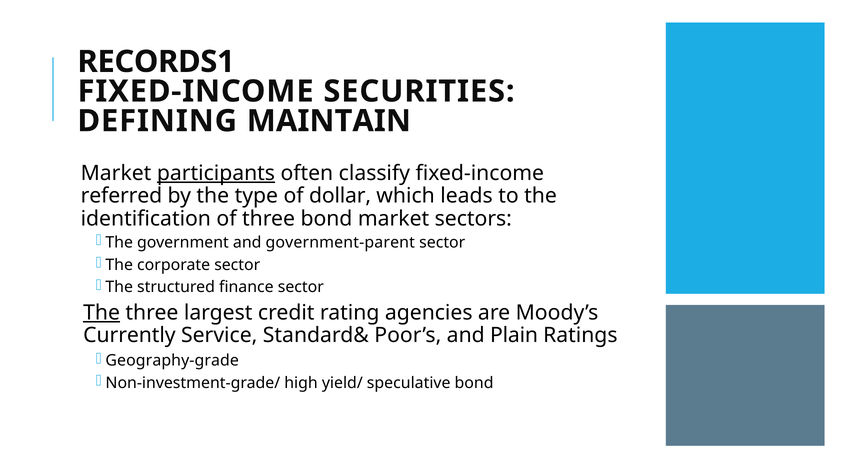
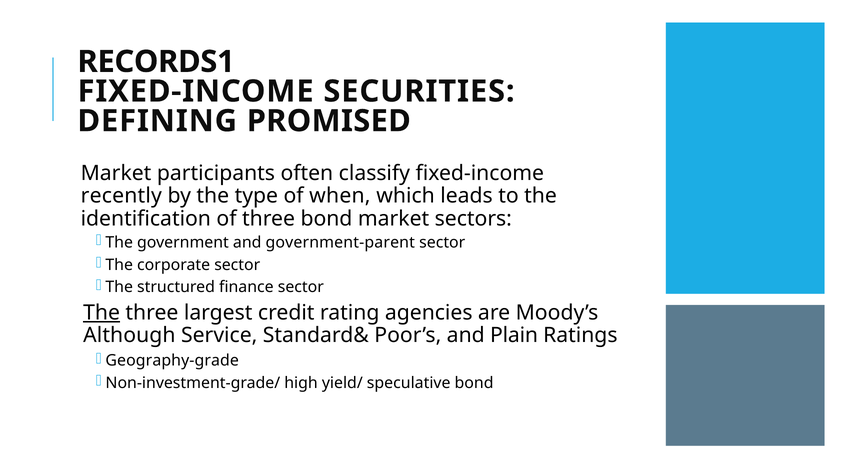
MAINTAIN: MAINTAIN -> PROMISED (329, 121)
participants underline: present -> none (216, 173)
referred: referred -> recently (121, 196)
dollar: dollar -> when (340, 196)
Currently: Currently -> Although (129, 336)
